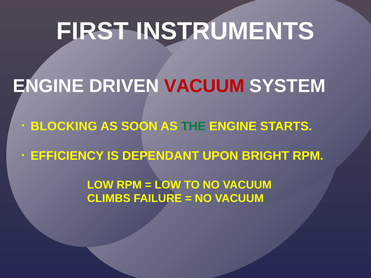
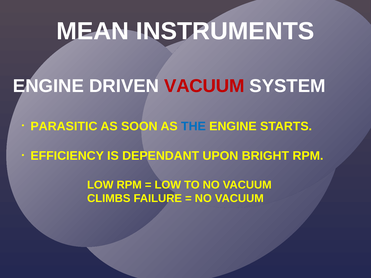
FIRST: FIRST -> MEAN (93, 31)
BLOCKING: BLOCKING -> PARASITIC (64, 126)
THE colour: green -> blue (193, 126)
